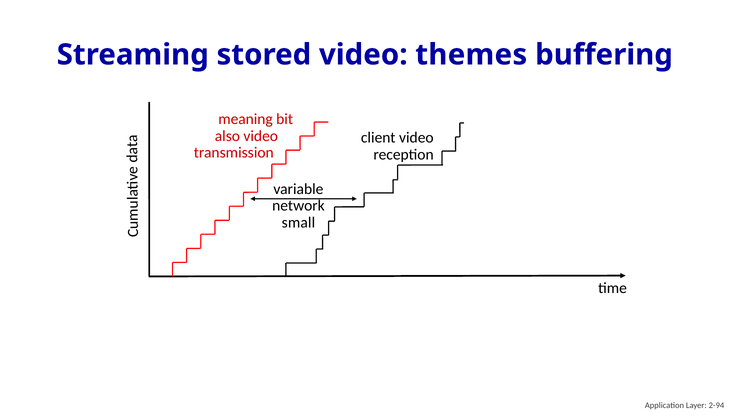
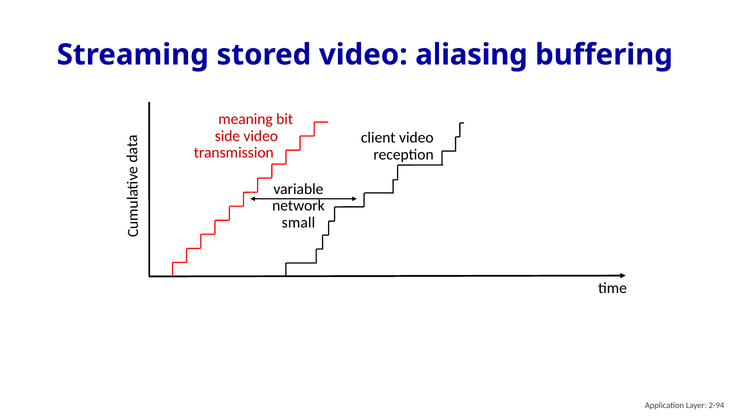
themes: themes -> aliasing (471, 55)
also: also -> side (227, 136)
